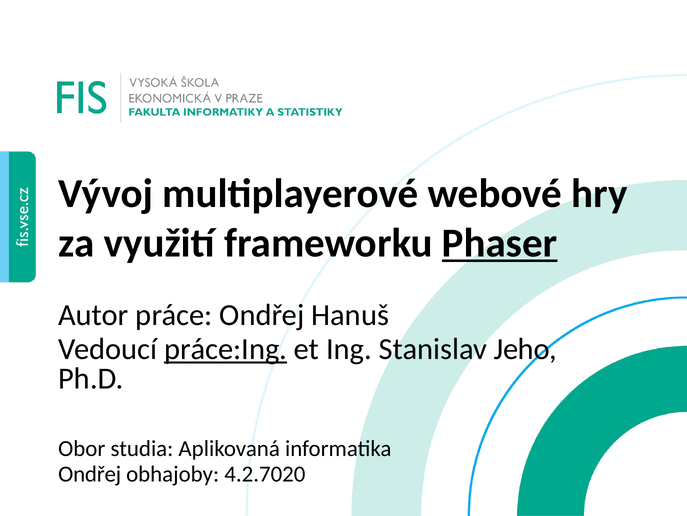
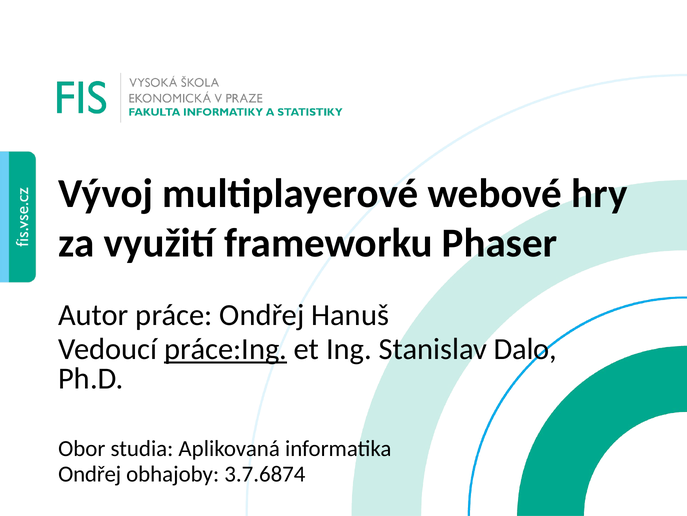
Phaser underline: present -> none (500, 243)
Jeho: Jeho -> Dalo (525, 349)
4.2.7020: 4.2.7020 -> 3.7.6874 (265, 473)
